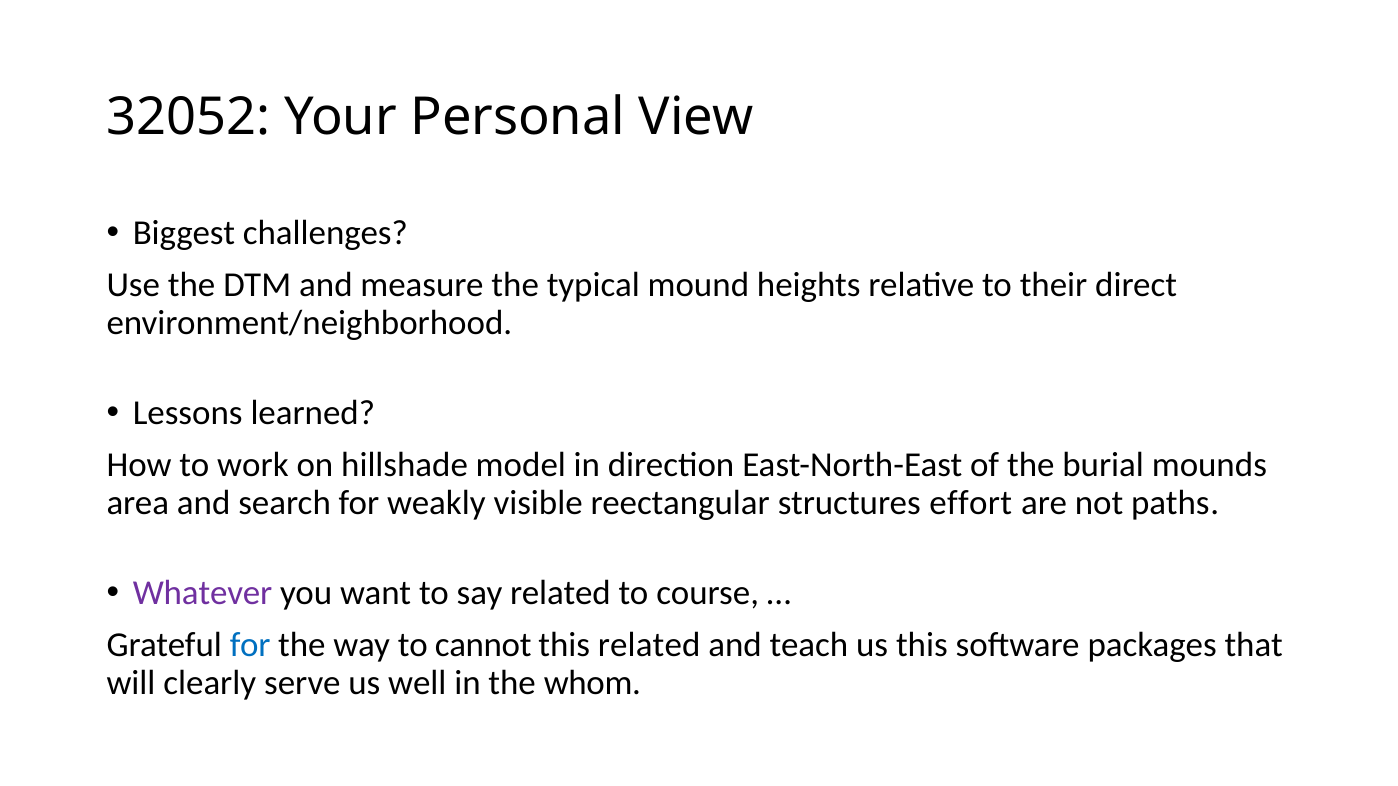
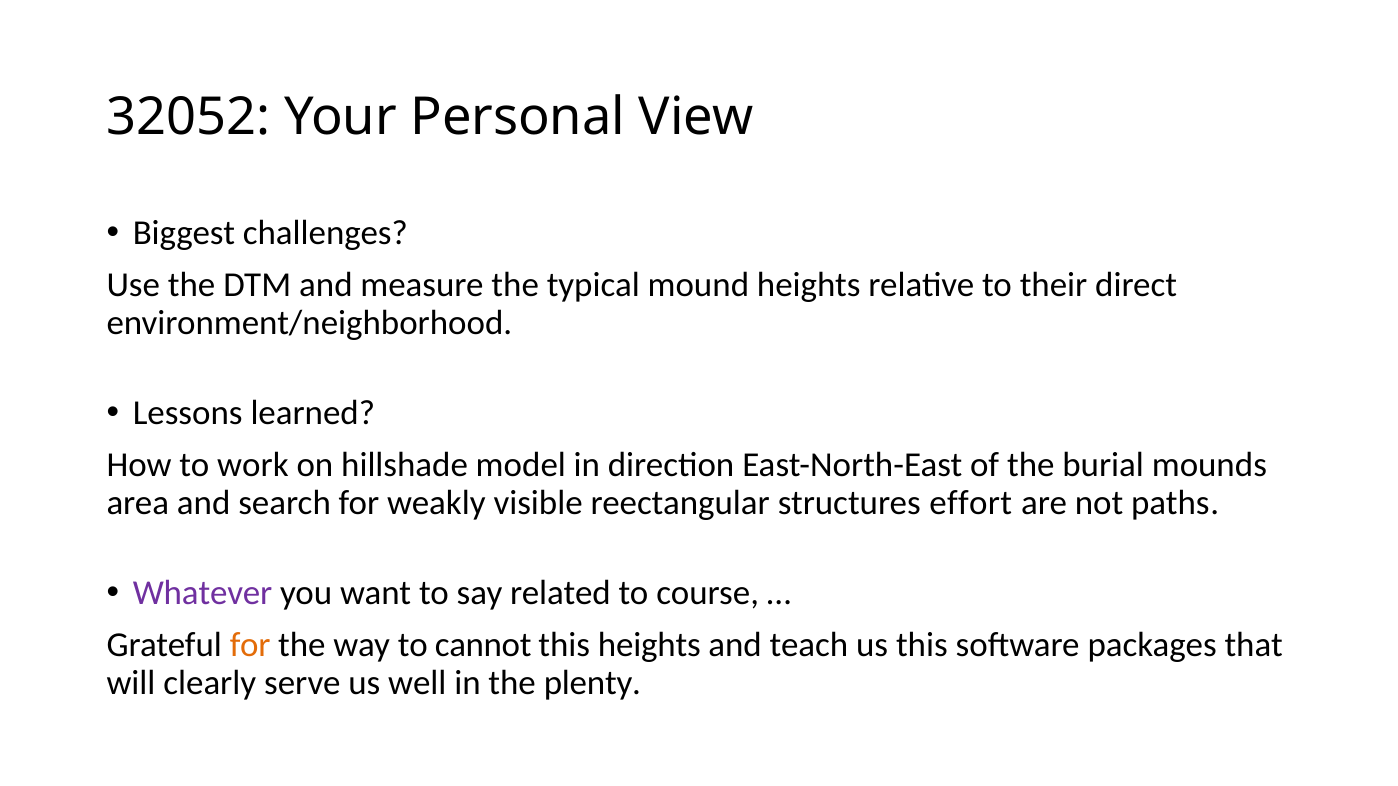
for colour: blue -> orange (250, 646)
this related: related -> heights (649, 646)
whom: whom -> plenty (592, 683)
